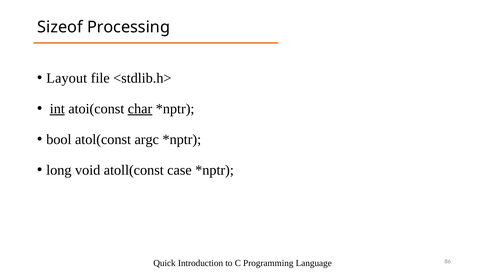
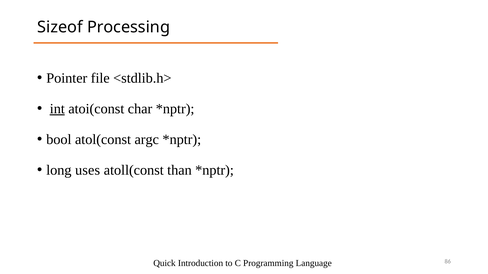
Layout: Layout -> Pointer (67, 78)
char underline: present -> none (140, 109)
void: void -> uses (88, 170)
case: case -> than (179, 170)
